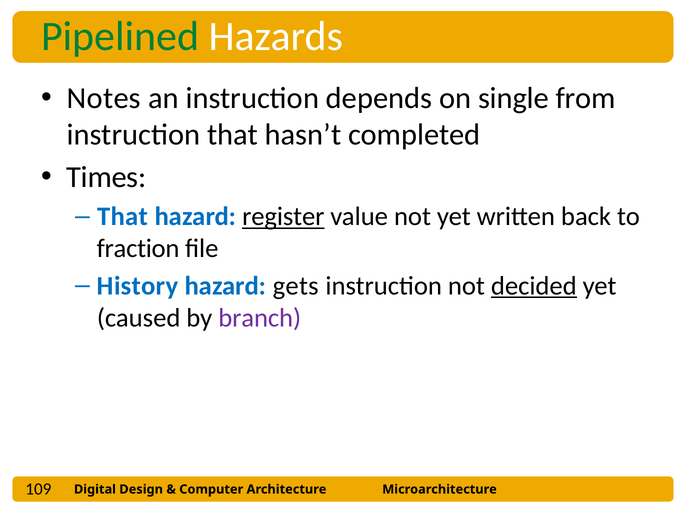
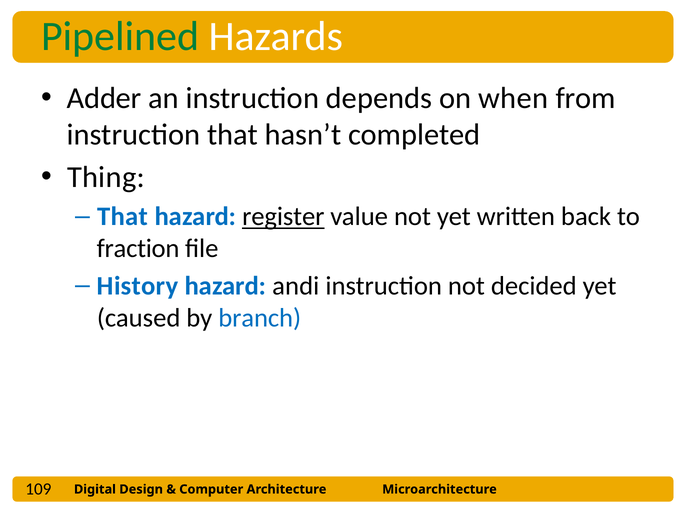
Notes: Notes -> Adder (104, 98)
single: single -> when (513, 98)
Times: Times -> Thing (106, 178)
gets: gets -> andi (296, 286)
decided underline: present -> none (534, 286)
branch colour: purple -> blue (260, 318)
